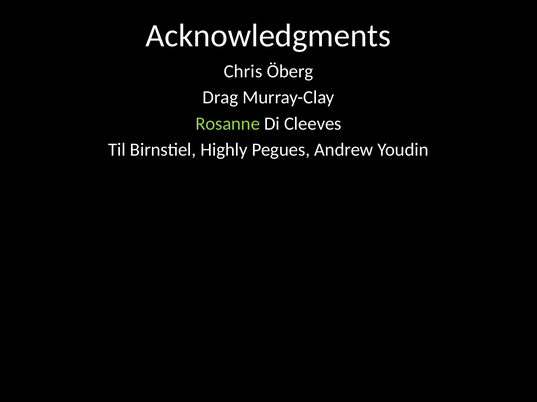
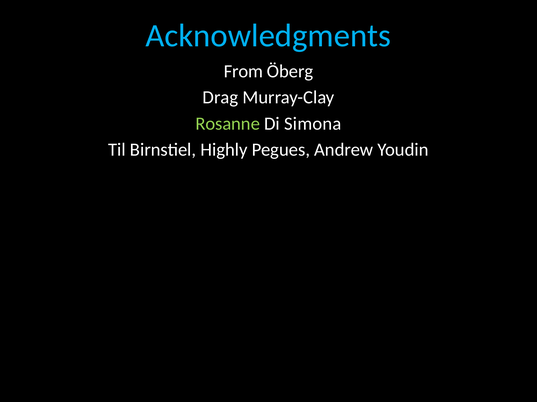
Acknowledgments colour: white -> light blue (268, 36)
Chris: Chris -> From (243, 72)
Cleeves: Cleeves -> Simona (313, 124)
